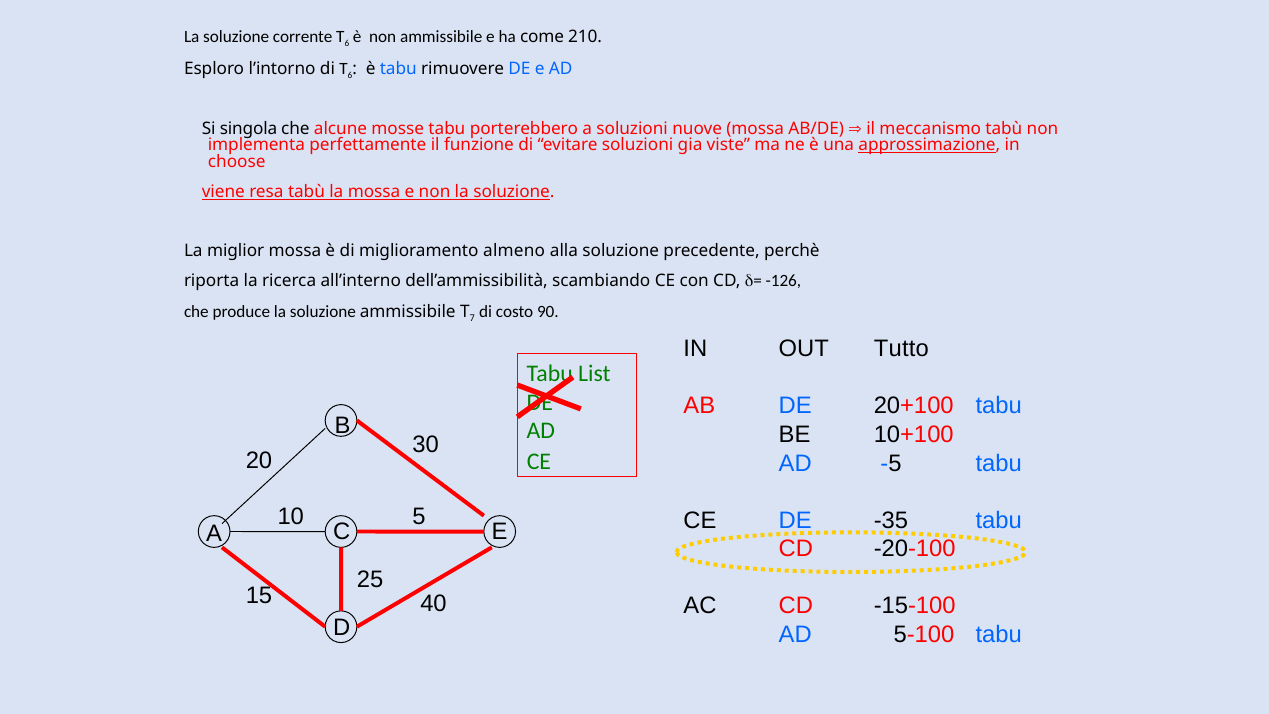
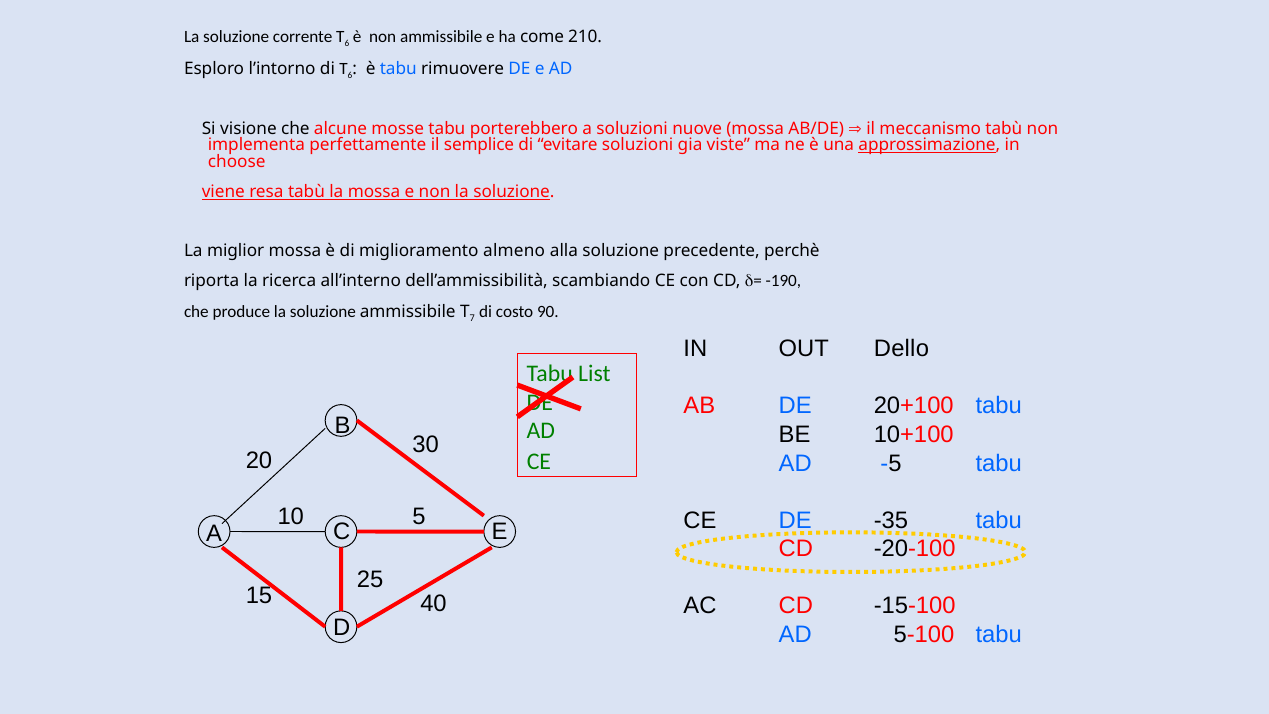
singola: singola -> visione (248, 129)
funzione: funzione -> semplice (479, 145)
-126: -126 -> -190 (783, 281)
Tutto: Tutto -> Dello (901, 349)
